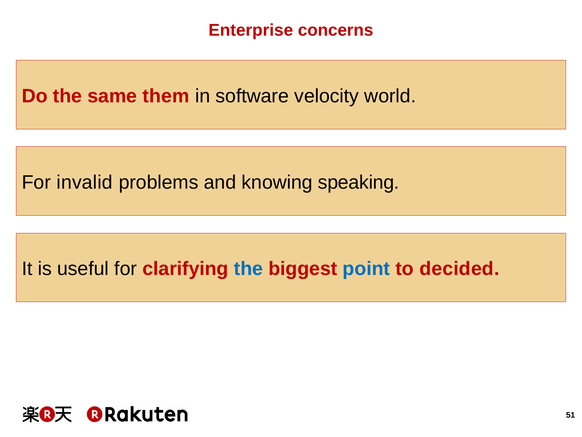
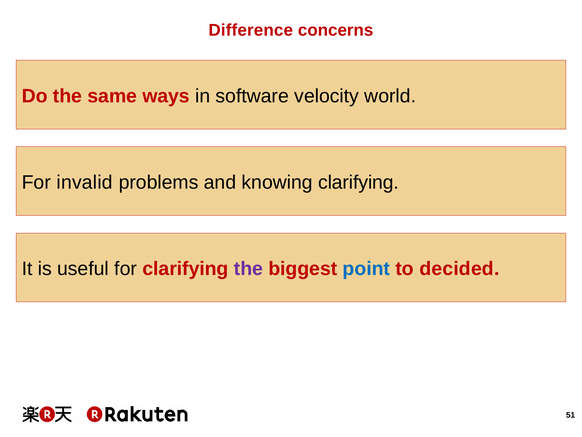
Enterprise: Enterprise -> Difference (251, 30)
them: them -> ways (166, 96)
knowing speaking: speaking -> clarifying (359, 182)
the colour: blue -> purple (248, 268)
